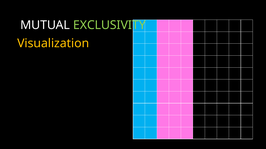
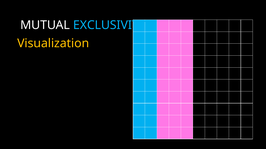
EXCLUSIVITY colour: light green -> light blue (109, 25)
